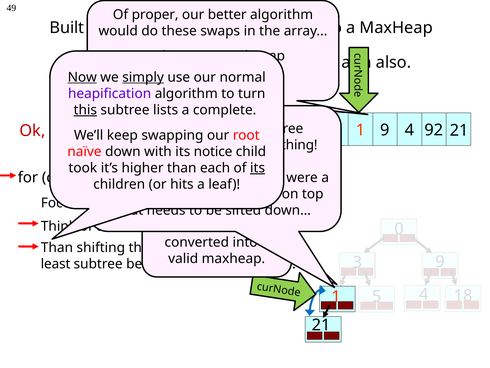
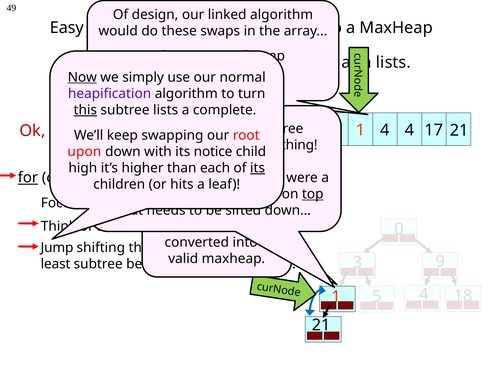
proper: proper -> design (155, 15)
better: better -> linked (227, 15)
Built: Built -> Easy (67, 28)
also: also -> lists (393, 62)
simply underline: present -> none (143, 77)
9: 9 -> 4 (385, 130)
92: 92 -> 17 (434, 130)
naïve: naïve -> upon (84, 151)
took: took -> high (83, 168)
for underline: none -> present (28, 177)
top underline: none -> present (313, 194)
Than: Than -> Jump (57, 247)
